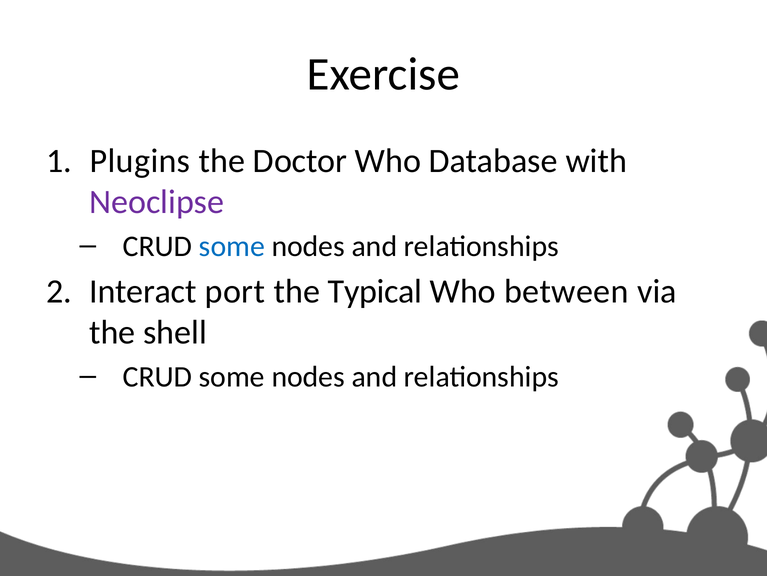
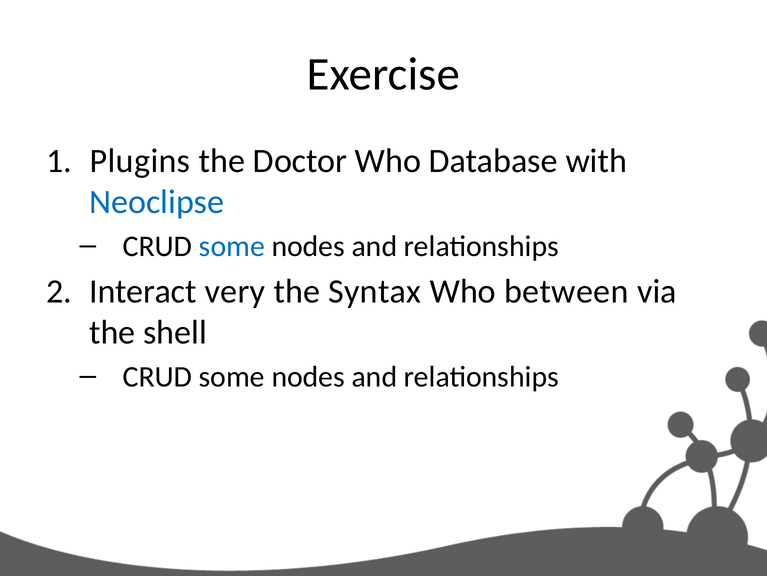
Neoclipse colour: purple -> blue (157, 202)
port: port -> very (235, 291)
Typical: Typical -> Syntax (375, 291)
